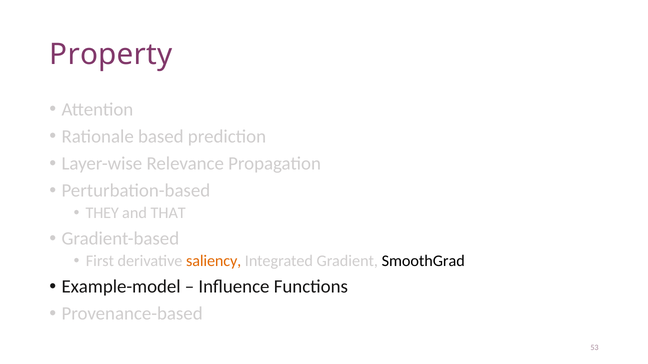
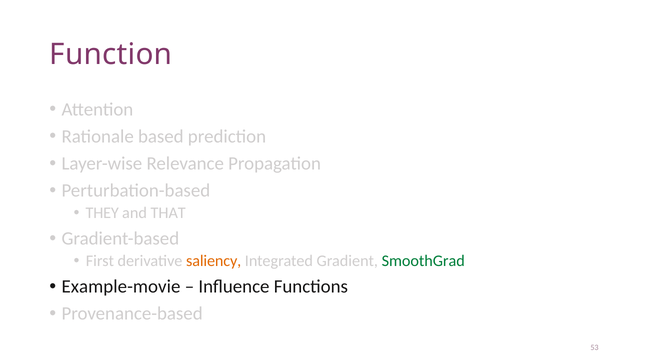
Property: Property -> Function (111, 54)
SmoothGrad colour: black -> green (423, 261)
Example-model: Example-model -> Example-movie (121, 287)
